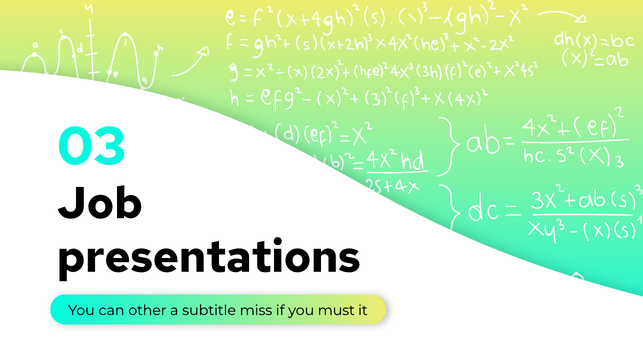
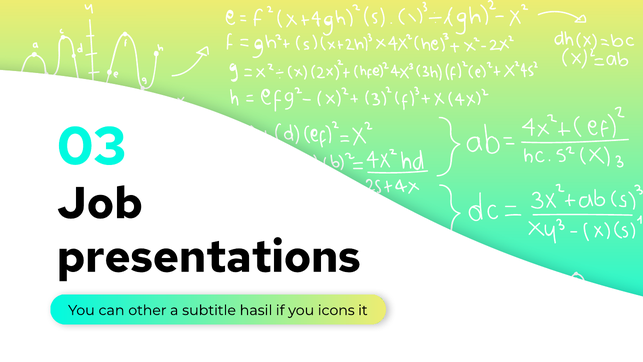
miss: miss -> hasil (256, 310)
must: must -> icons (336, 310)
